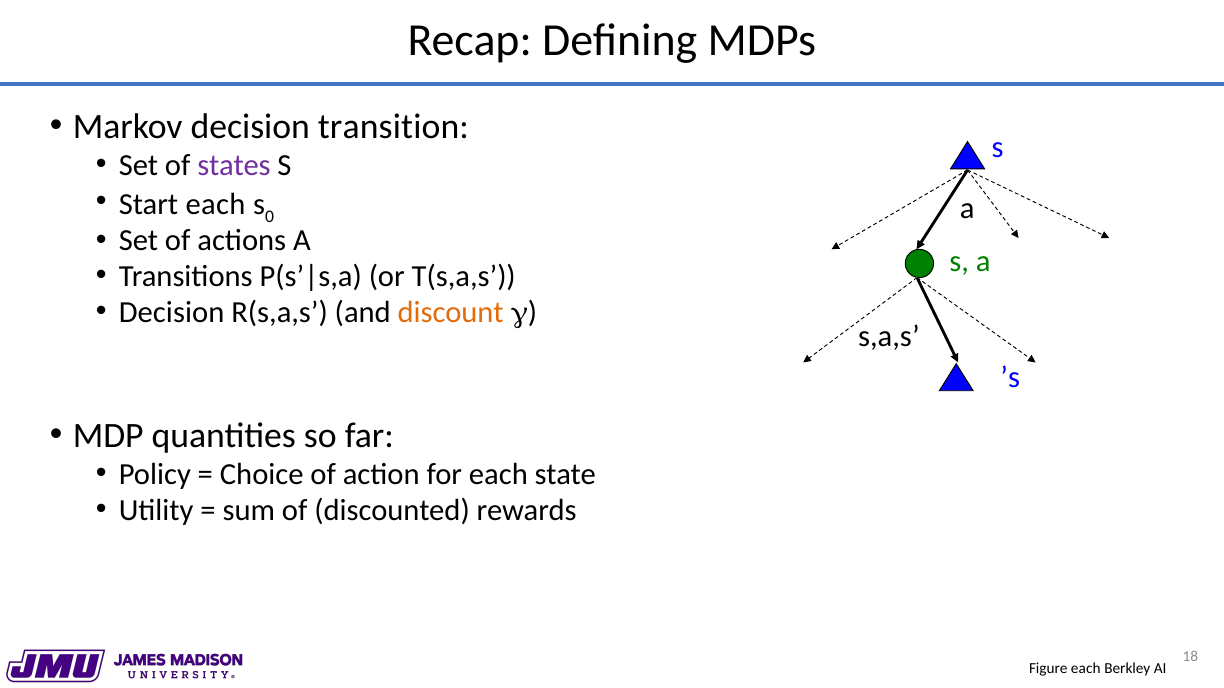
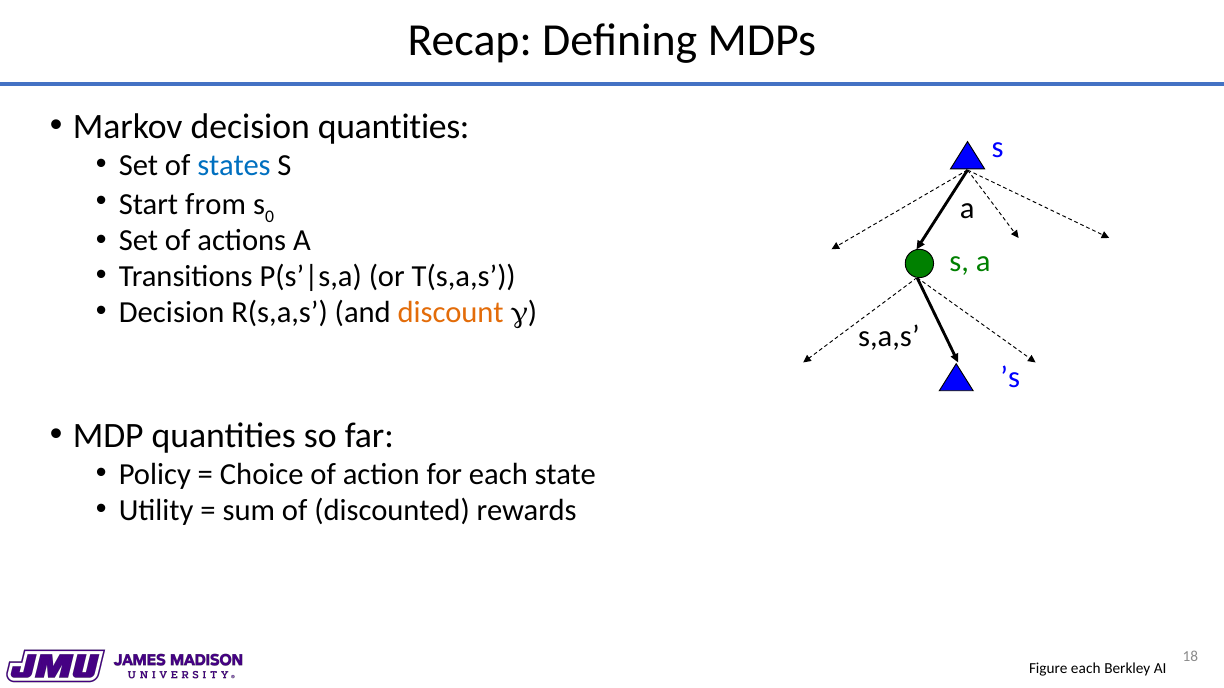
decision transition: transition -> quantities (394, 127)
states colour: purple -> blue (234, 166)
Start each: each -> from (216, 205)
